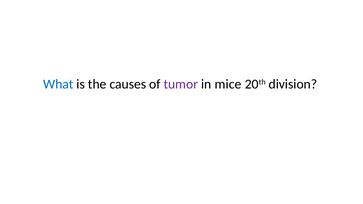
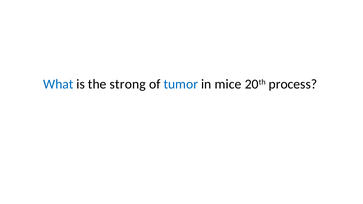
causes: causes -> strong (128, 84)
tumor colour: purple -> blue (181, 84)
division: division -> process (293, 84)
